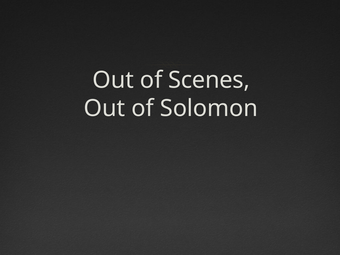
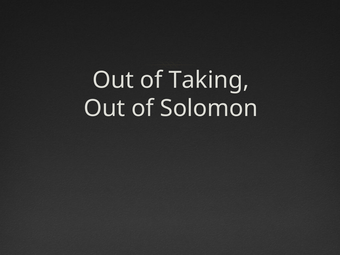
Scenes: Scenes -> Taking (209, 80)
